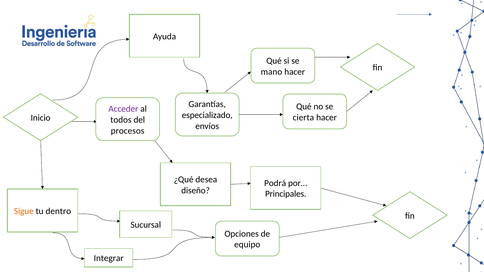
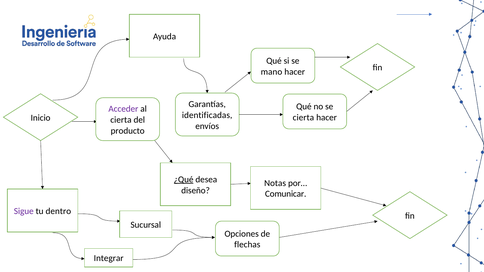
especializado: especializado -> identificadas (207, 115)
todos: todos -> cierta (121, 120)
procesos: procesos -> producto (128, 131)
¿Qué underline: none -> present (184, 180)
Podrá: Podrá -> Notas (275, 183)
Principales: Principales -> Comunicar (286, 194)
Sigue colour: orange -> purple (24, 211)
equipo: equipo -> flechas (247, 245)
